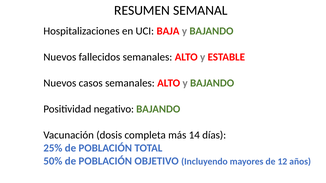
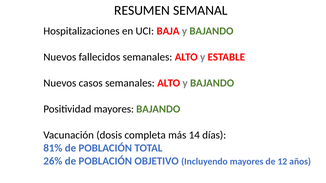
Positividad negativo: negativo -> mayores (114, 109)
25%: 25% -> 81% (53, 148)
50%: 50% -> 26% (53, 161)
